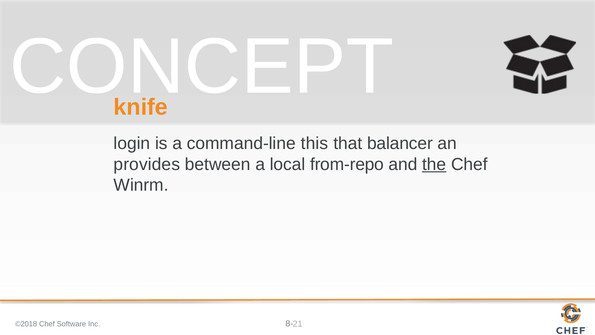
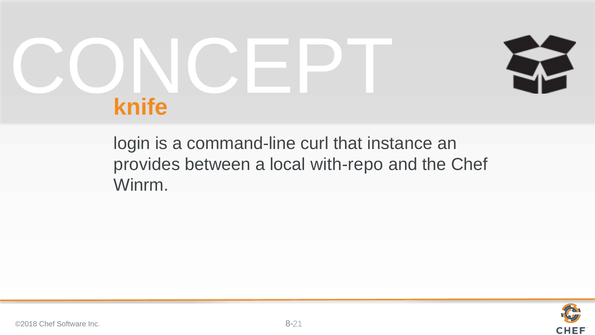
this: this -> curl (315, 143)
balancer: balancer -> instance (400, 143)
from-repo: from-repo -> with-repo (347, 164)
the underline: present -> none (434, 164)
